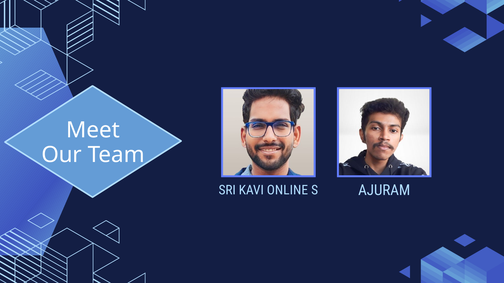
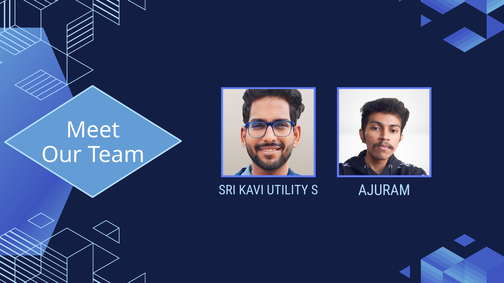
ONLINE: ONLINE -> UTILITY (287, 191)
